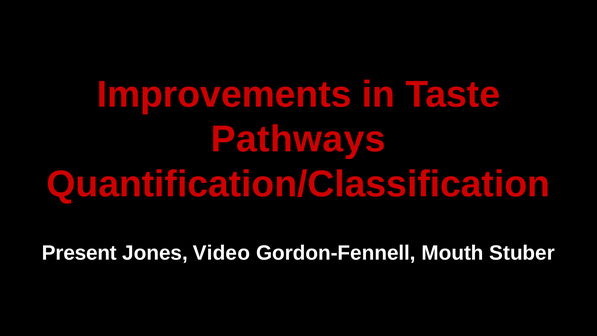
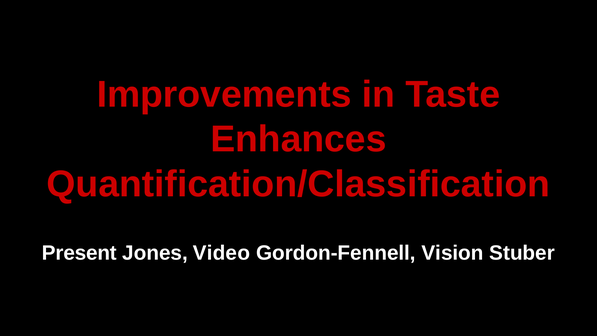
Pathways: Pathways -> Enhances (298, 139)
Mouth: Mouth -> Vision (453, 253)
